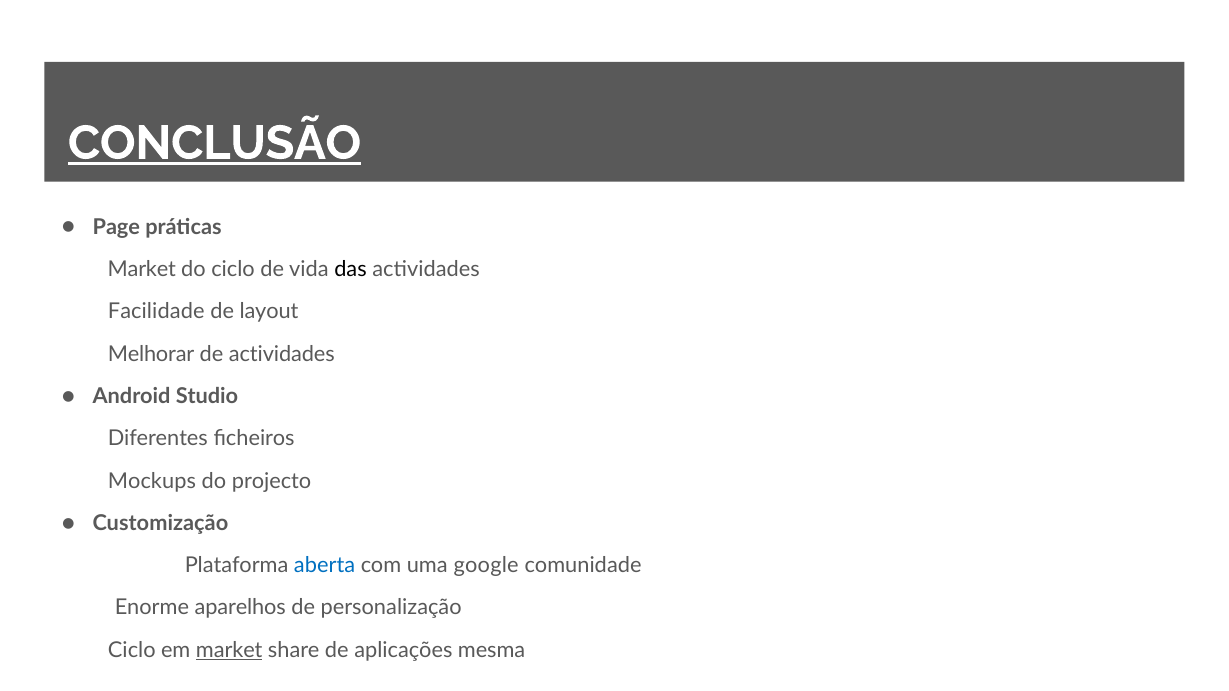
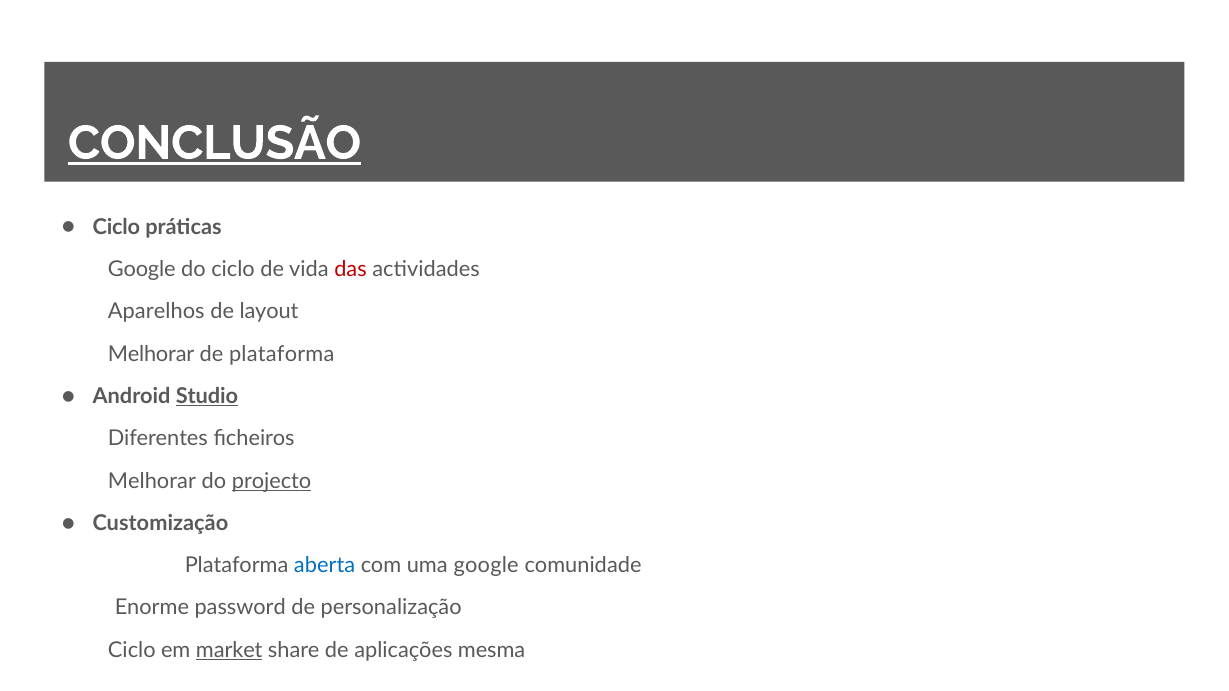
Page: Page -> Ciclo (116, 227)
Market: Market -> Google (142, 270)
das colour: black -> red (351, 270)
Facilidade: Facilidade -> Aparelhos (156, 312)
de actividades: actividades -> plataforma (282, 354)
Studio underline: none -> present (207, 396)
Mockups: Mockups -> Melhorar (152, 481)
projecto underline: none -> present (272, 481)
aparelhos: aparelhos -> password (240, 608)
